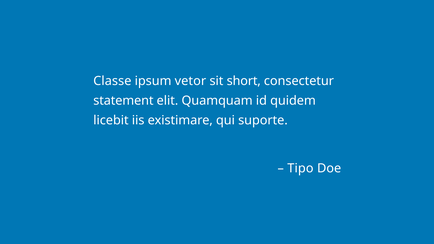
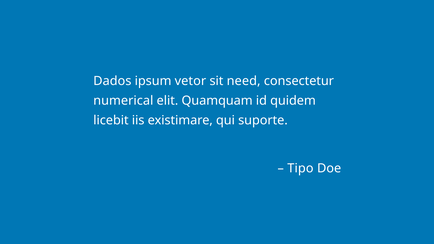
Classe: Classe -> Dados (112, 81)
short: short -> need (244, 81)
statement: statement -> numerical (123, 101)
